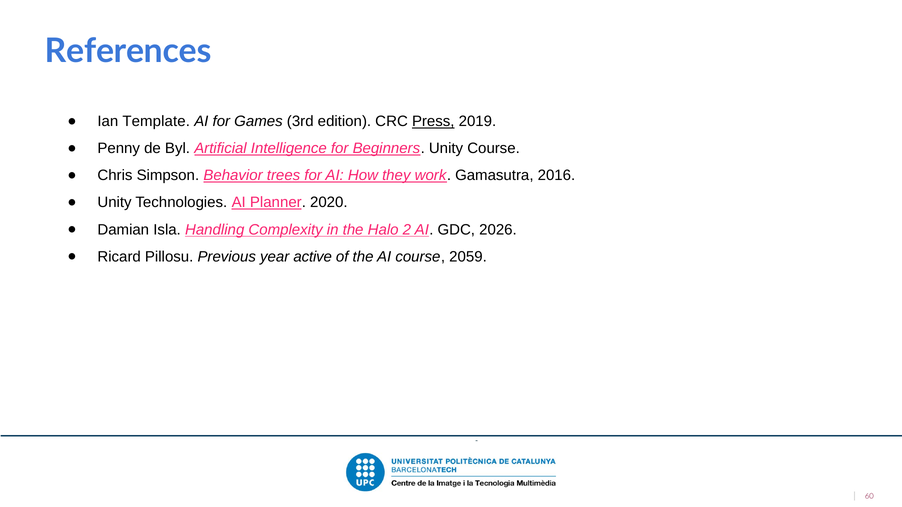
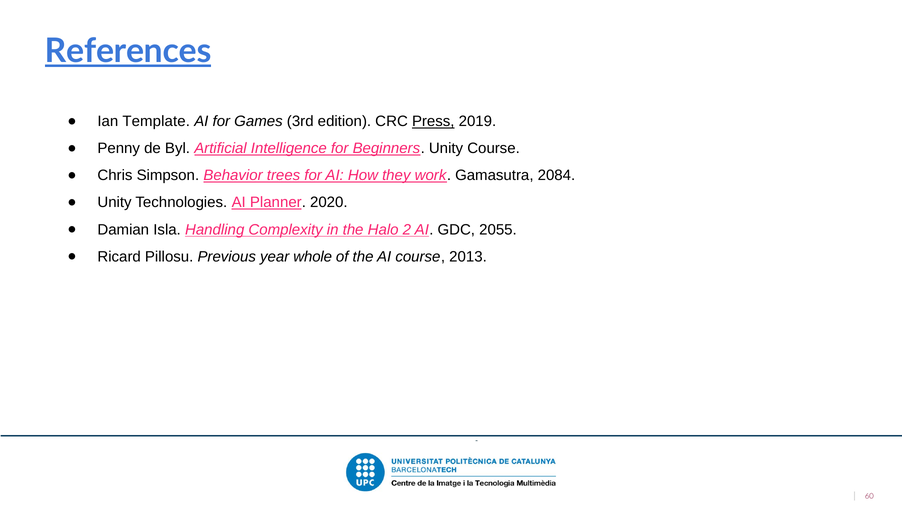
References underline: none -> present (128, 51)
2016: 2016 -> 2084 (556, 176)
2026: 2026 -> 2055 (498, 230)
active: active -> whole (313, 257)
2059: 2059 -> 2013 (468, 257)
